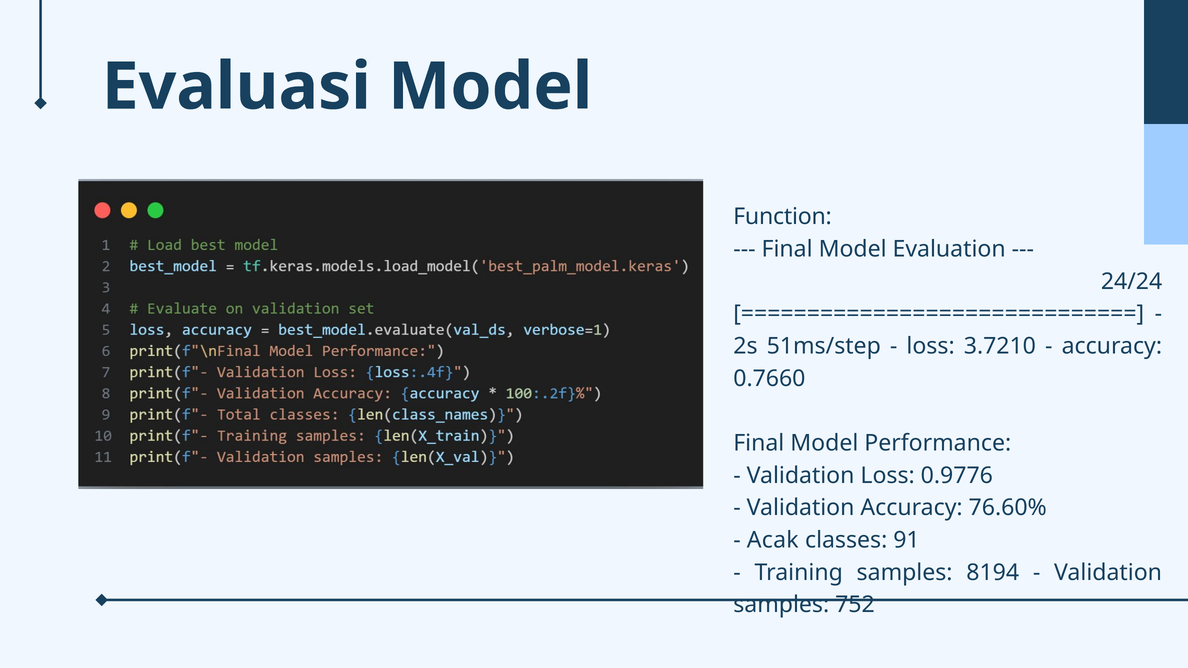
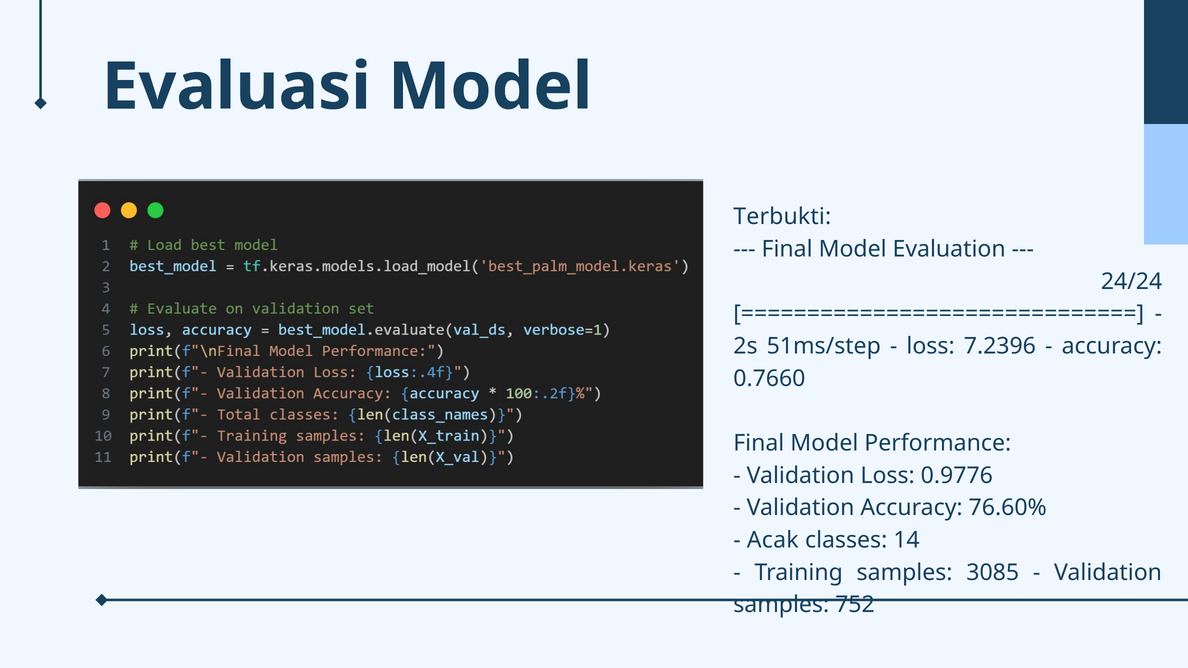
Function: Function -> Terbukti (782, 217)
3.7210: 3.7210 -> 7.2396 (1000, 346)
91: 91 -> 14 (906, 540)
8194: 8194 -> 3085 (993, 573)
